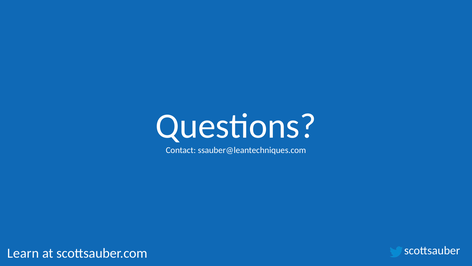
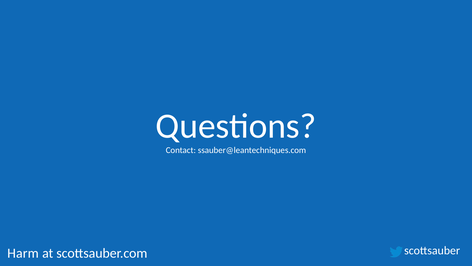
Learn: Learn -> Harm (23, 253)
